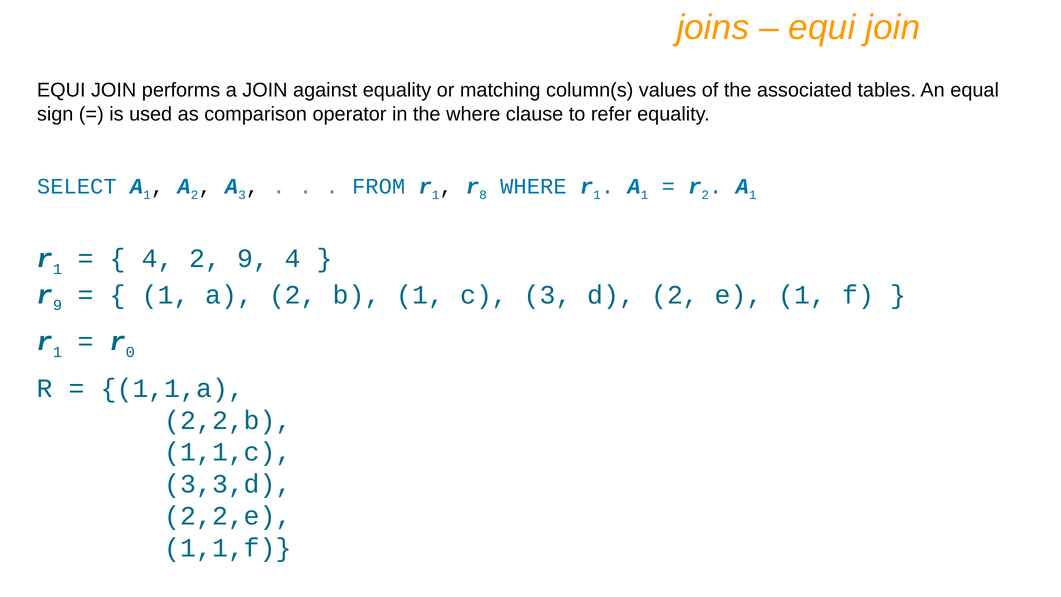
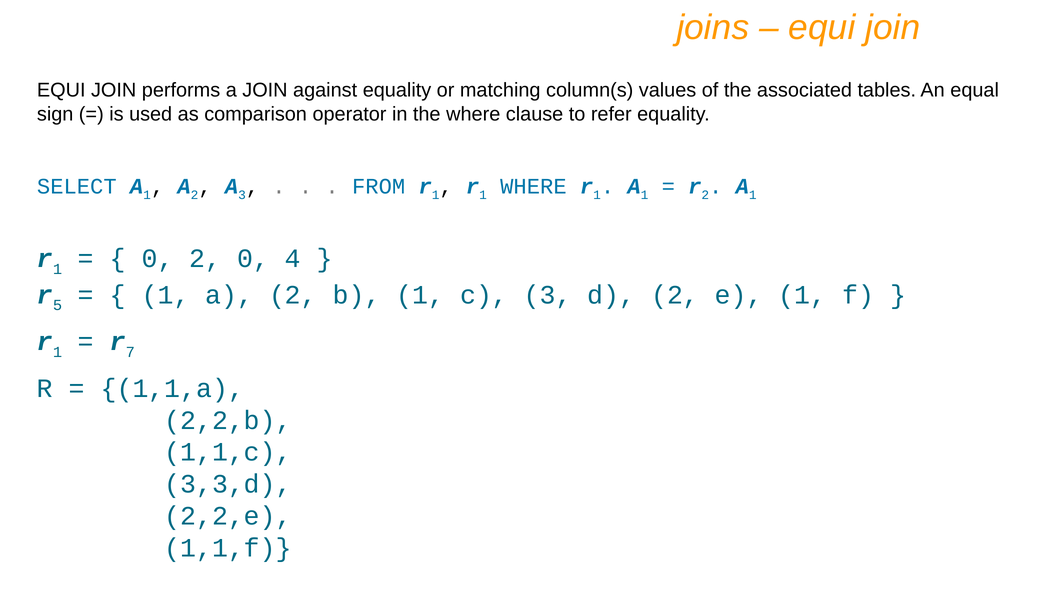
8: 8 -> 1 (483, 195)
4: 4 -> 0 (158, 259)
2 9: 9 -> 0 (253, 259)
r 9: 9 -> 5 (58, 305)
0: 0 -> 7 (130, 352)
